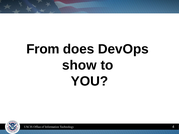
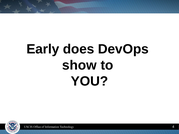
From: From -> Early (43, 49)
